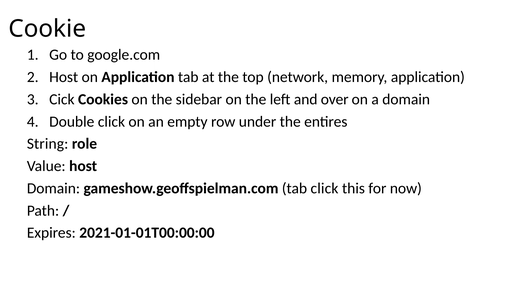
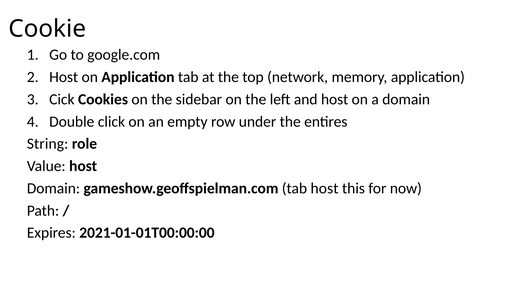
and over: over -> host (335, 99)
tab click: click -> host (325, 188)
